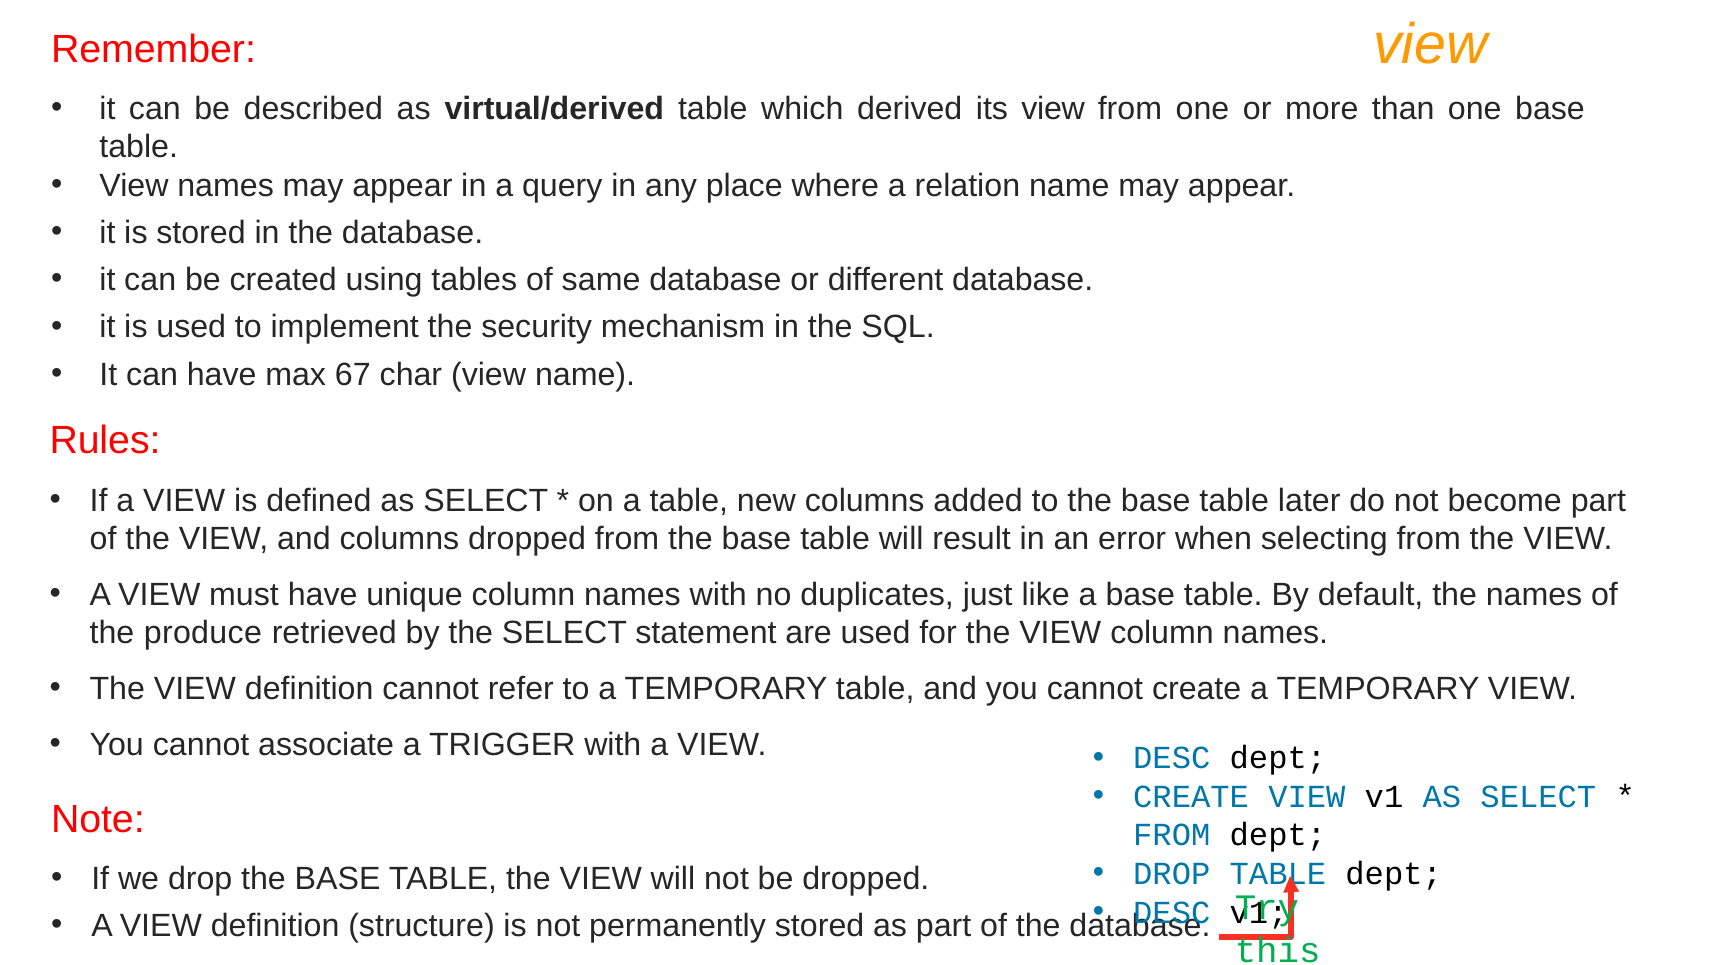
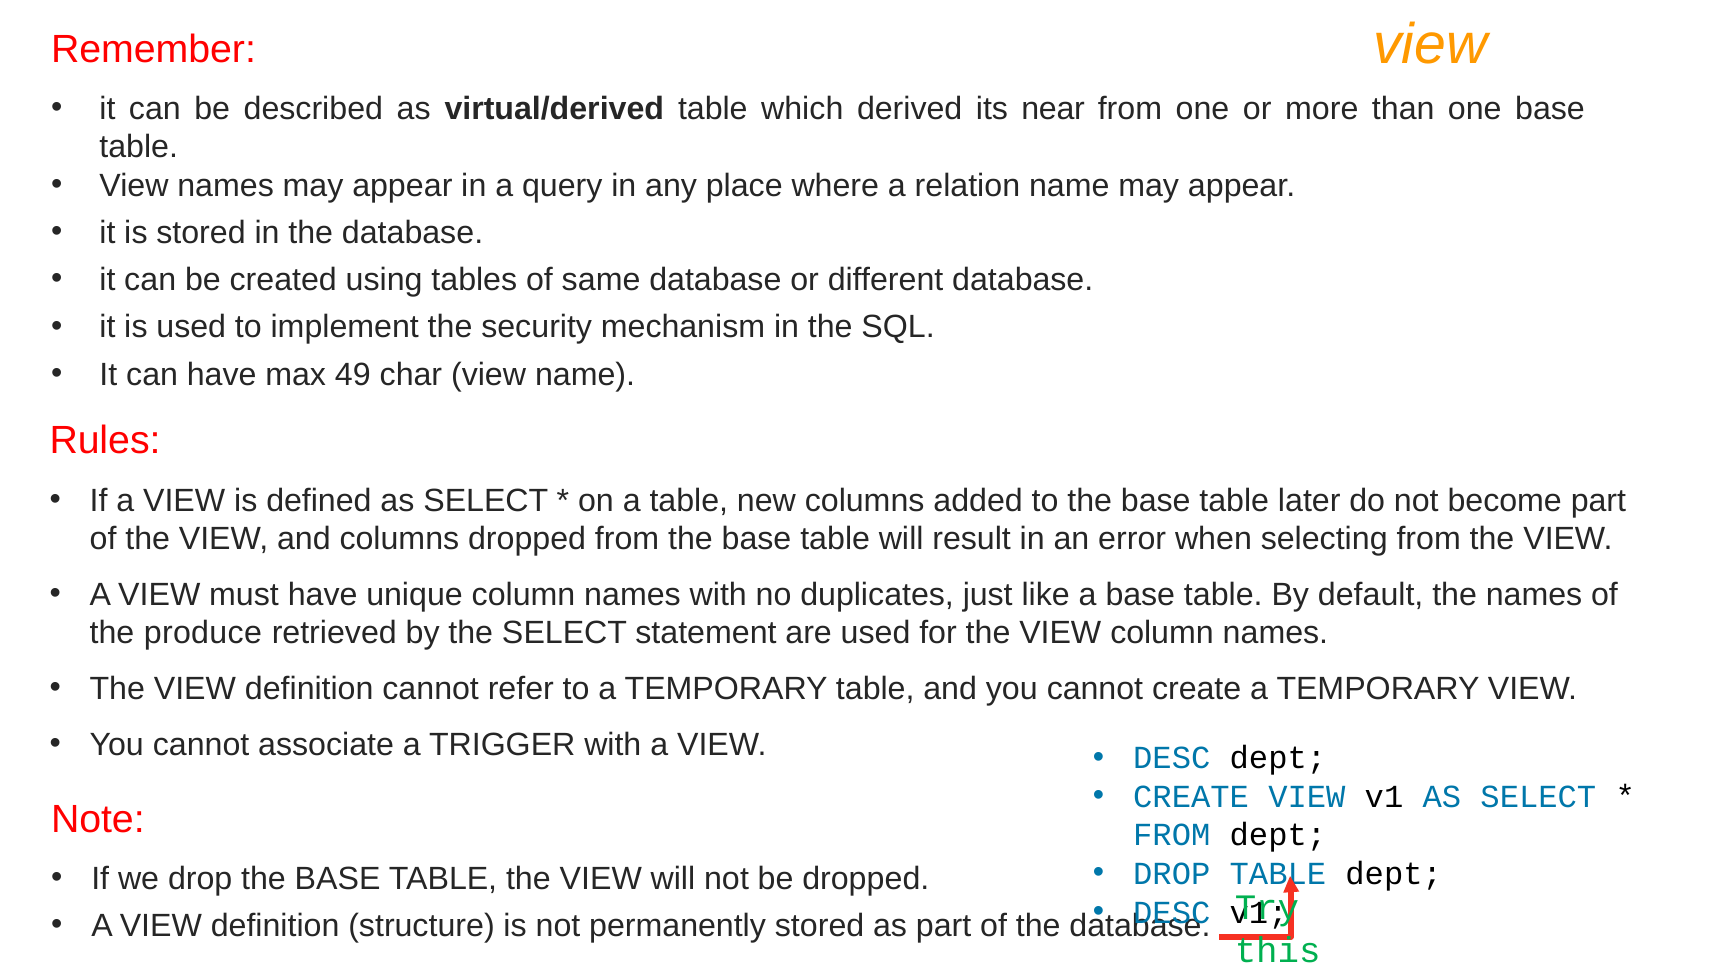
its view: view -> near (1053, 109)
67: 67 -> 49 (353, 374)
